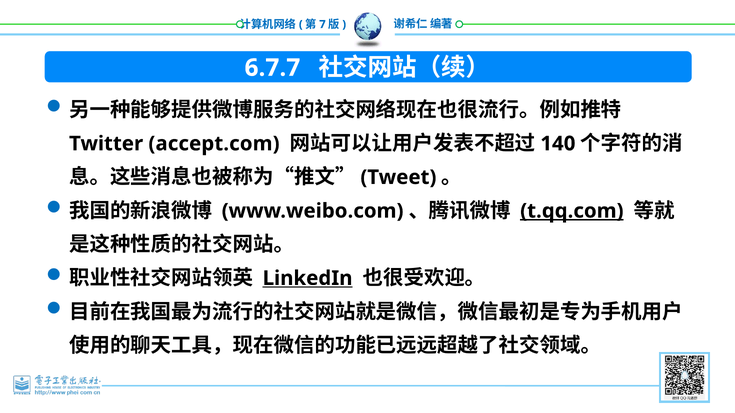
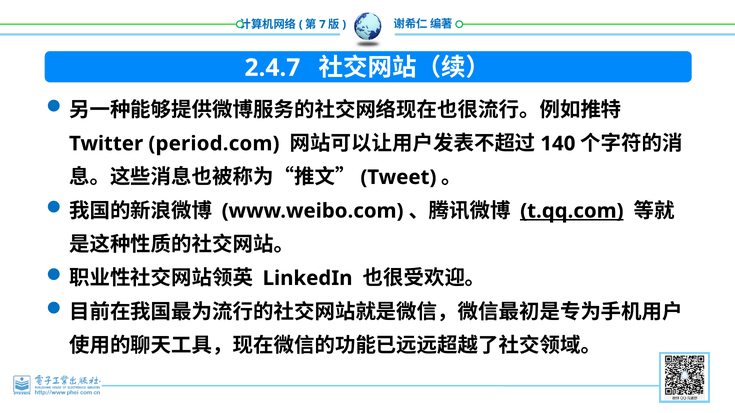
6.7.7: 6.7.7 -> 2.4.7 (272, 68)
accept.com: accept.com -> period.com (214, 144)
LinkedIn underline: present -> none (308, 278)
